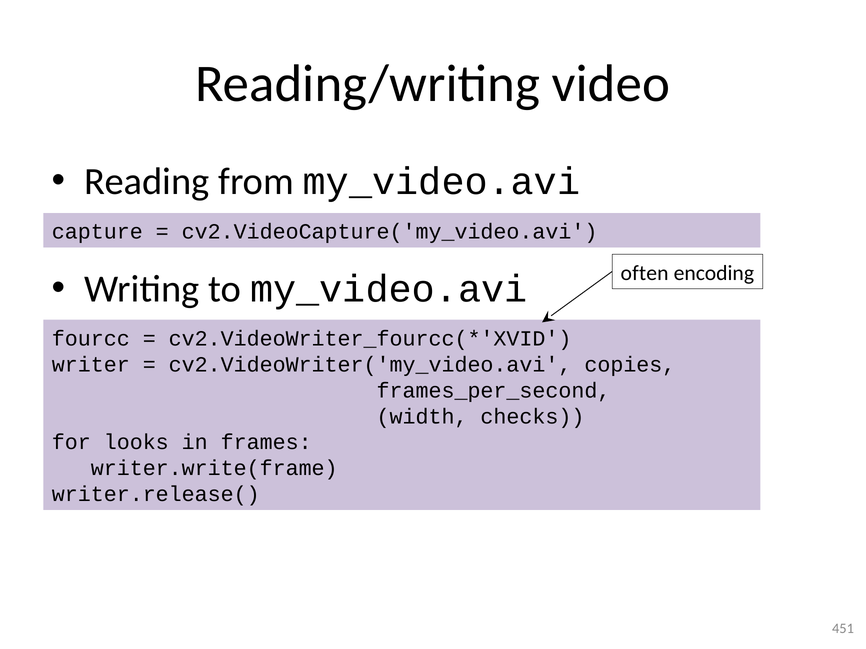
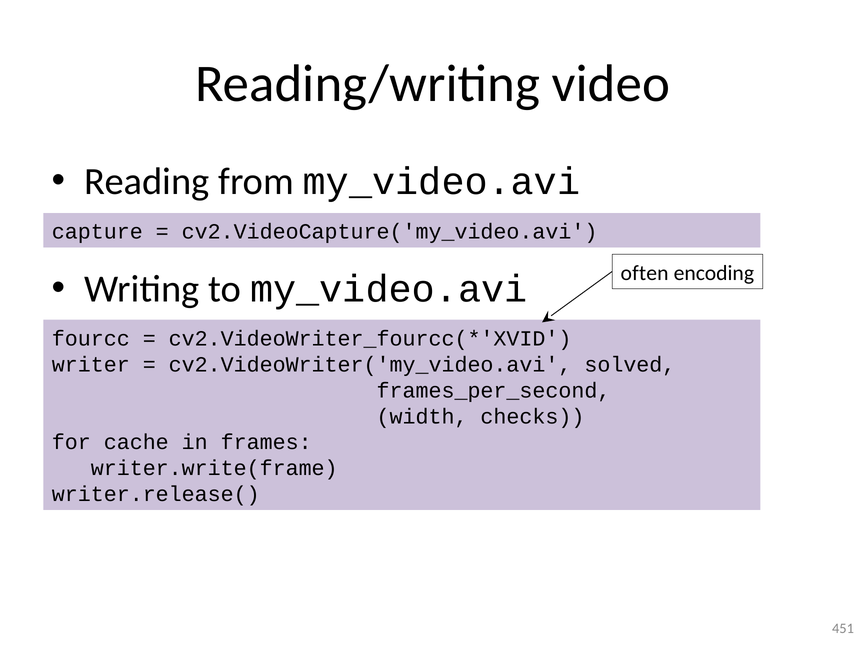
copies: copies -> solved (630, 365)
looks: looks -> cache (136, 443)
